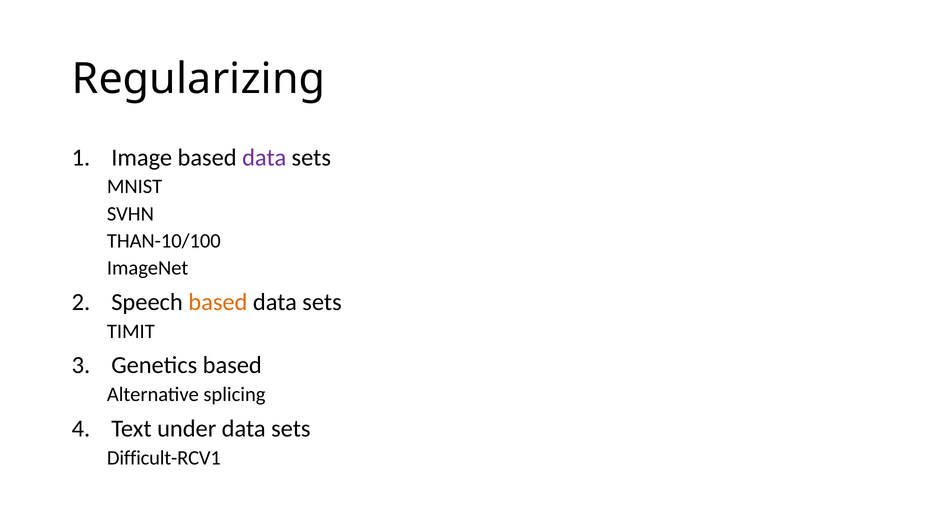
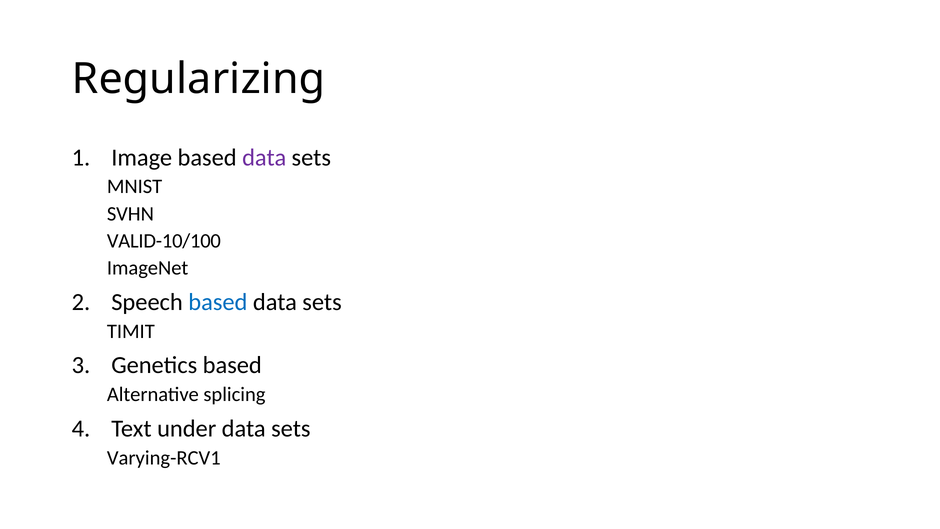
THAN-10/100: THAN-10/100 -> VALID-10/100 (164, 241)
based colour: orange -> blue (218, 302)
Difficult-RCV1: Difficult-RCV1 -> Varying-RCV1 (164, 458)
